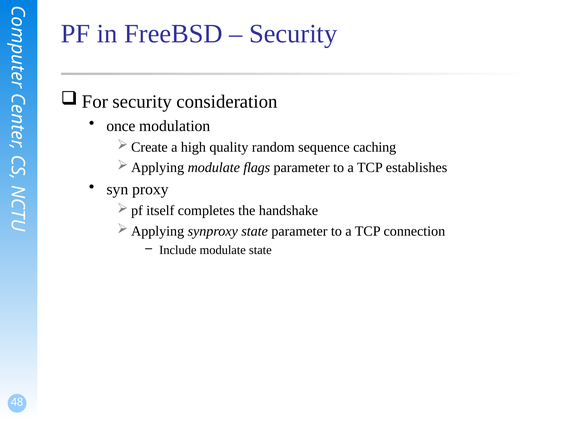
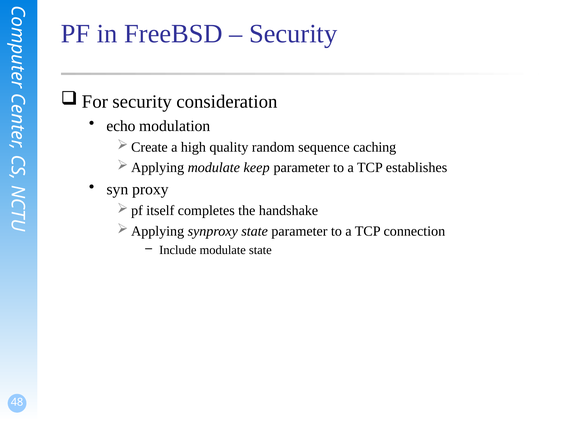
once: once -> echo (121, 126)
flags: flags -> keep (257, 167)
